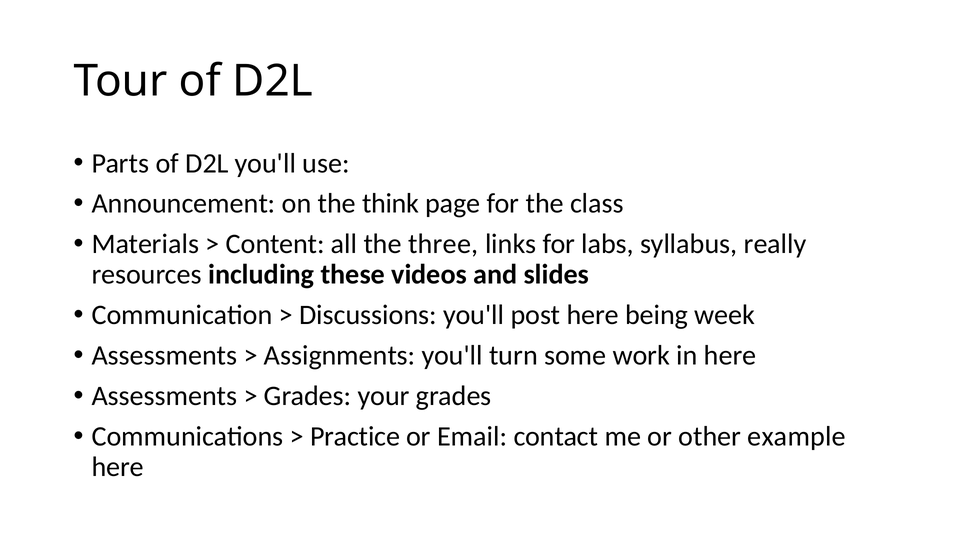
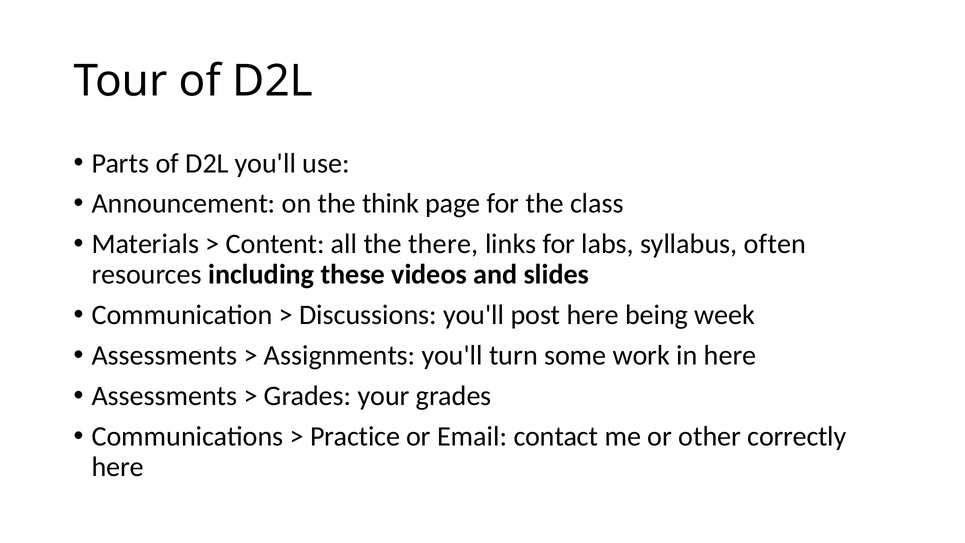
three: three -> there (443, 244)
really: really -> often (775, 244)
example: example -> correctly (797, 436)
